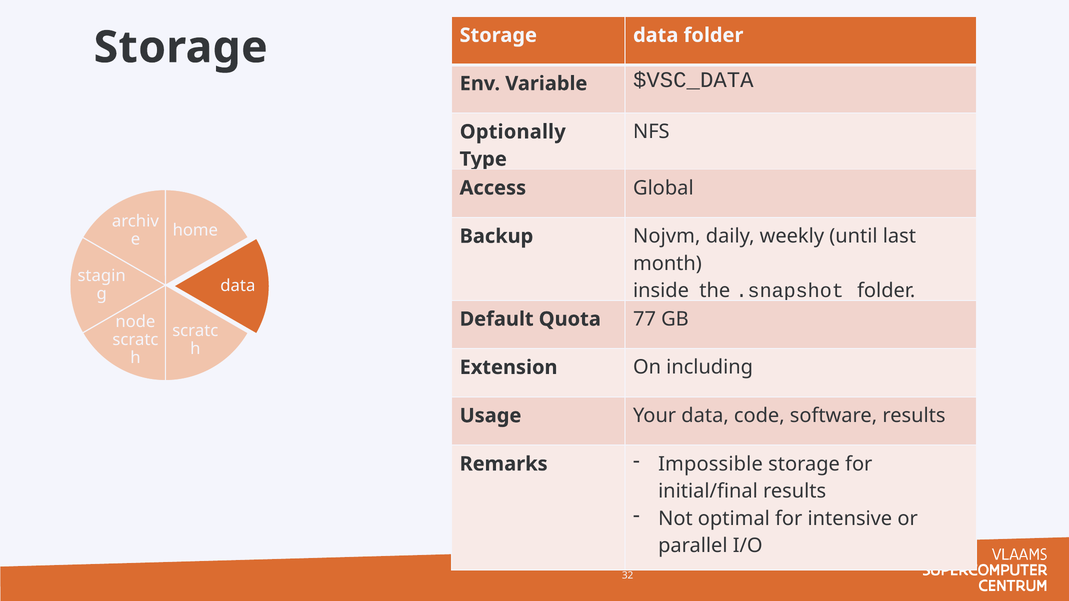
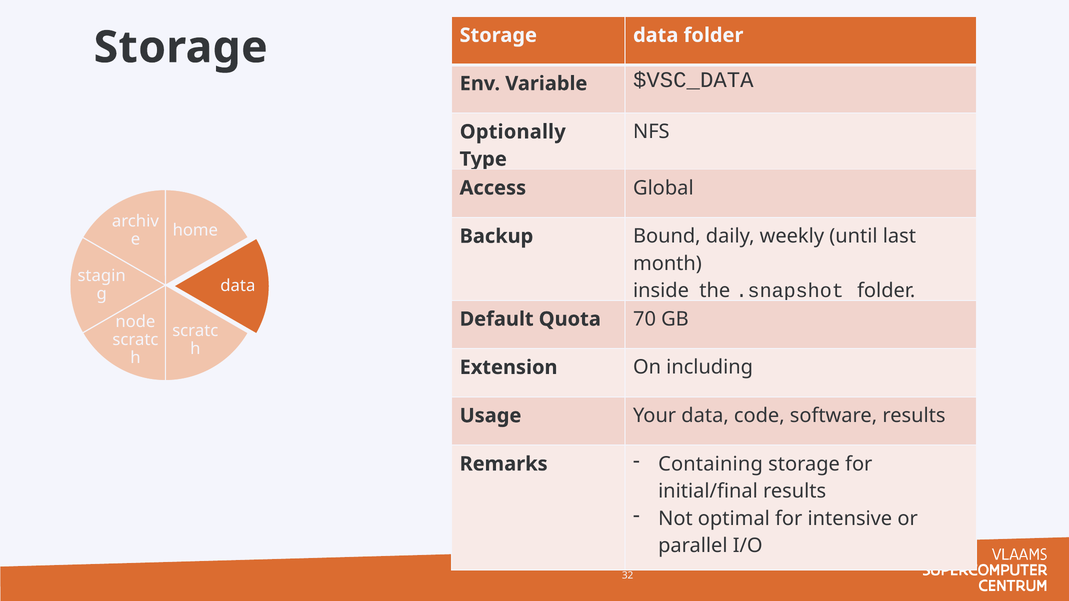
Nojvm: Nojvm -> Bound (667, 236)
77: 77 -> 70 (645, 319)
Impossible: Impossible -> Containing (711, 464)
